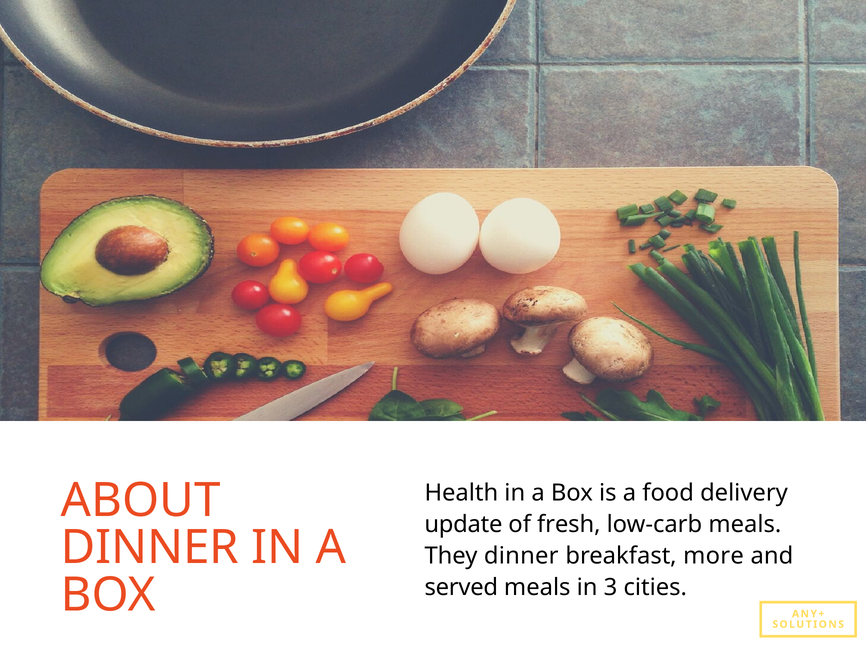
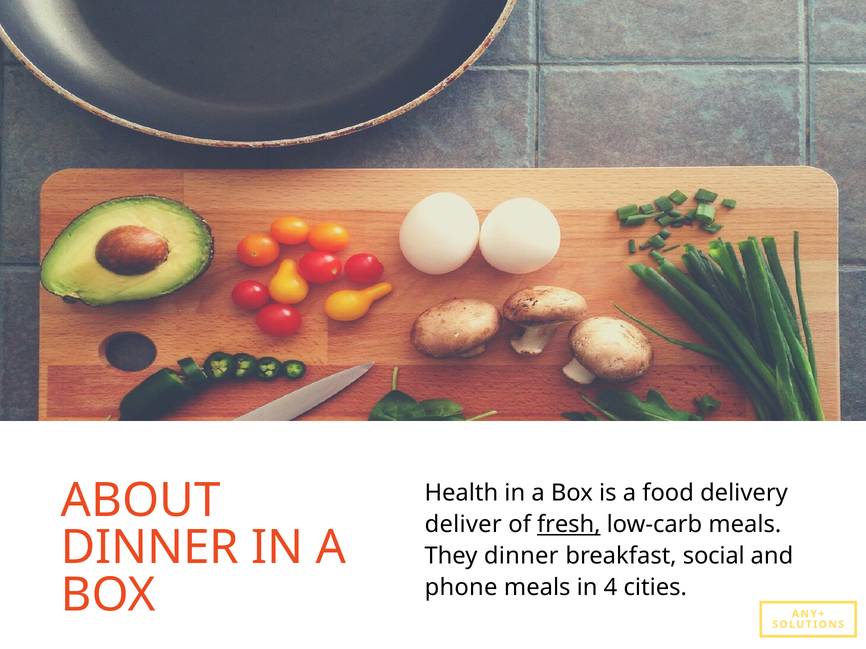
update: update -> deliver (463, 525)
fresh underline: none -> present (569, 525)
more: more -> social (714, 556)
served: served -> phone (461, 588)
3: 3 -> 4 (610, 588)
